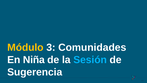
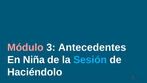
Módulo colour: yellow -> pink (25, 47)
Comunidades: Comunidades -> Antecedentes (92, 47)
Sugerencia: Sugerencia -> Haciéndolo (35, 72)
